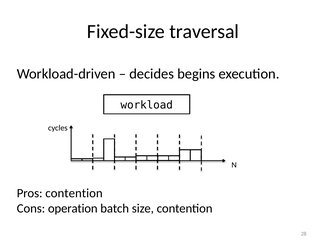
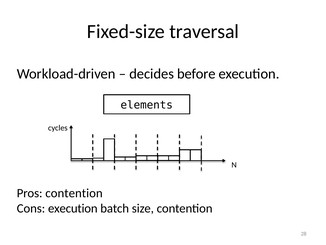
begins: begins -> before (196, 74)
workload: workload -> elements (147, 105)
Cons operation: operation -> execution (73, 208)
